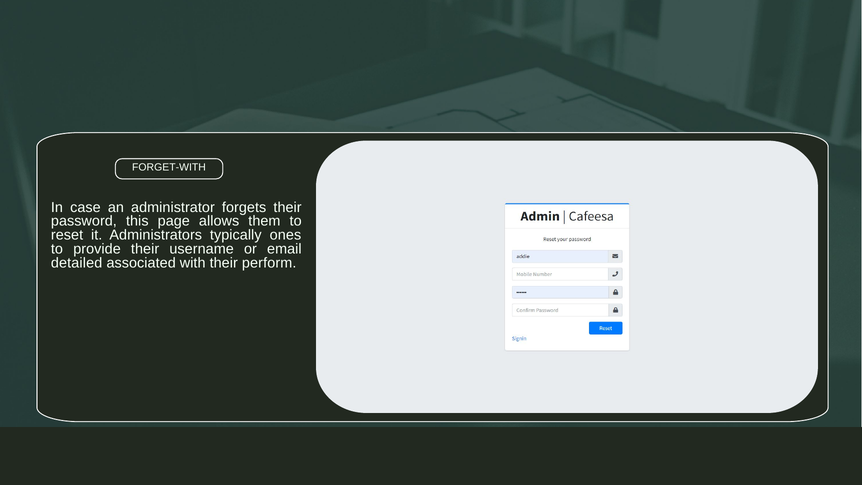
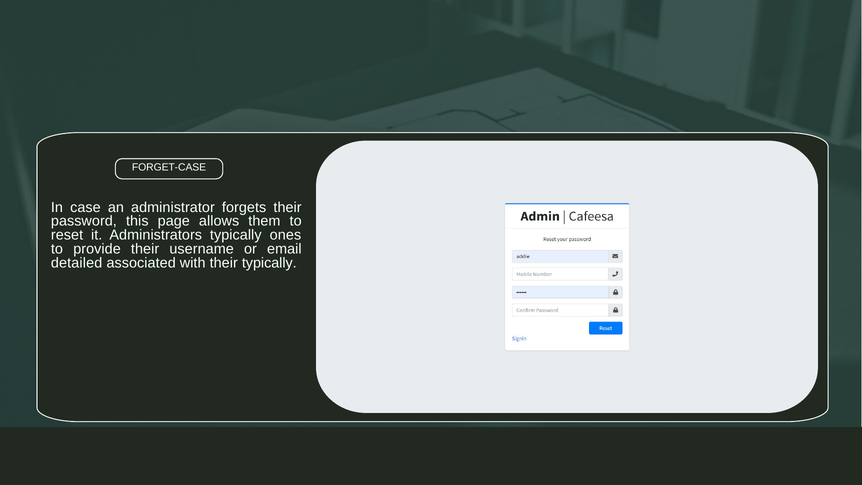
FORGET-WITH: FORGET-WITH -> FORGET-CASE (169, 167)
their perform: perform -> typically (269, 263)
